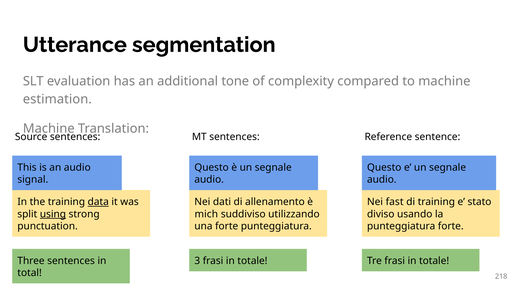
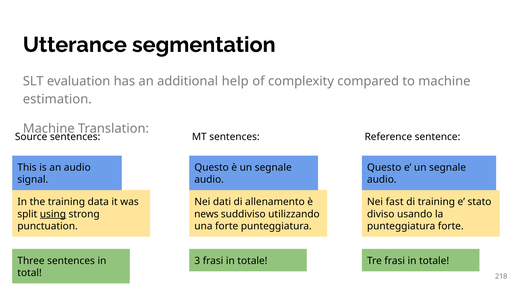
tone: tone -> help (235, 81)
data underline: present -> none (98, 202)
mich: mich -> news (206, 214)
